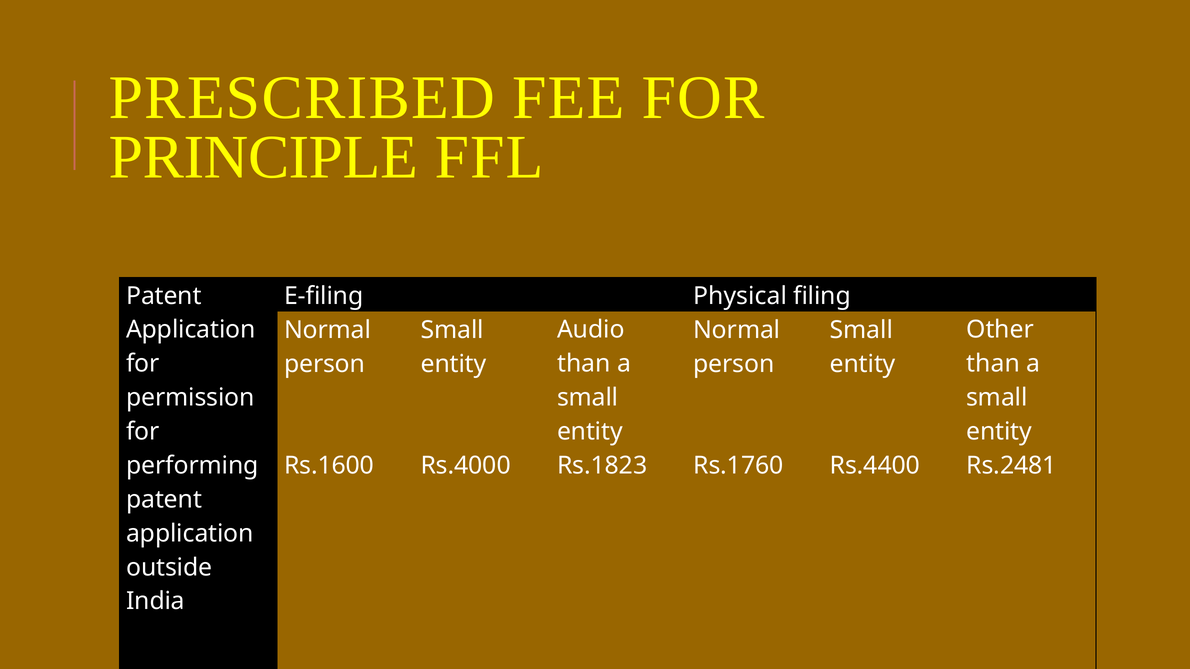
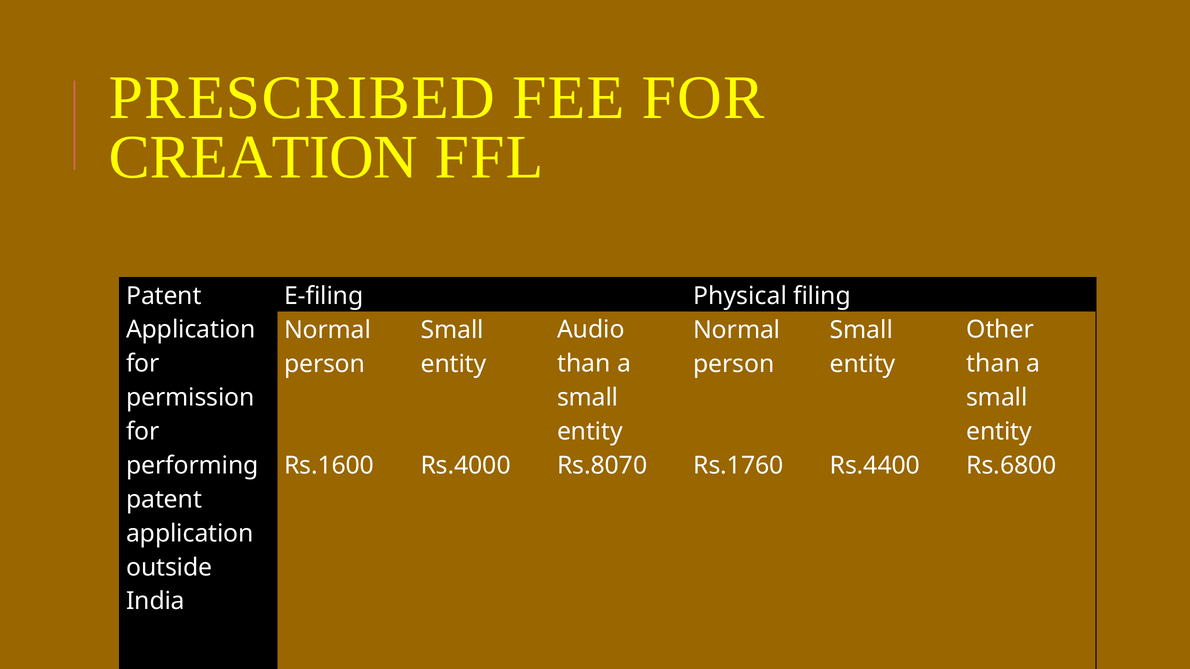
PRINCIPLE: PRINCIPLE -> CREATION (263, 157)
Rs.1823: Rs.1823 -> Rs.8070 (602, 466)
Rs.2481: Rs.2481 -> Rs.6800 (1011, 466)
